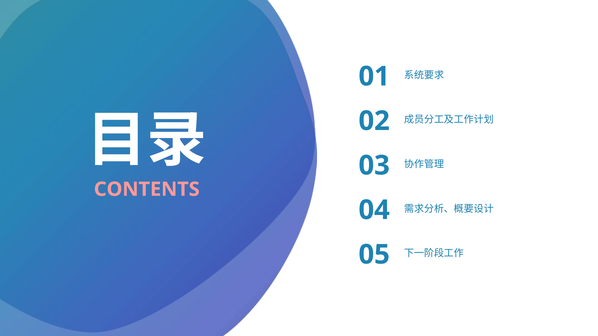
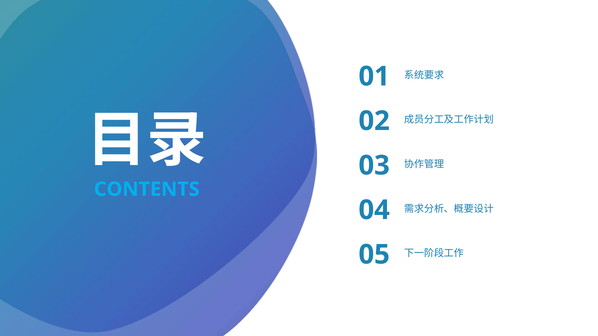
CONTENTS colour: pink -> light blue (147, 189)
